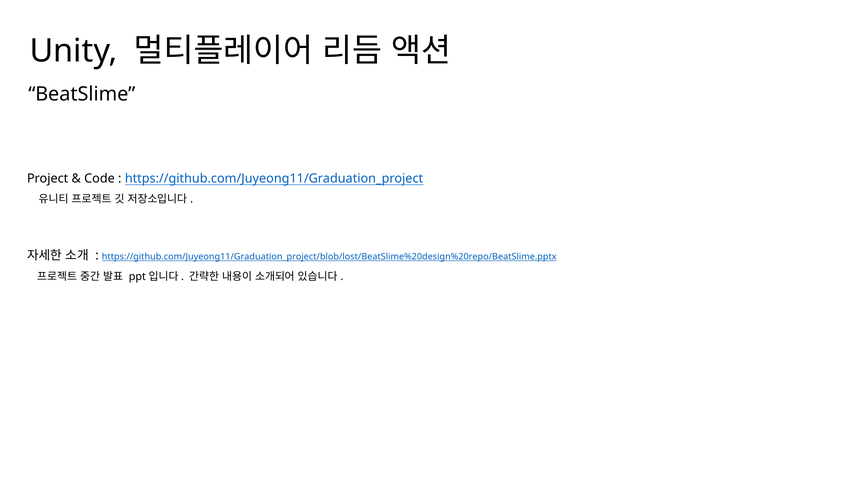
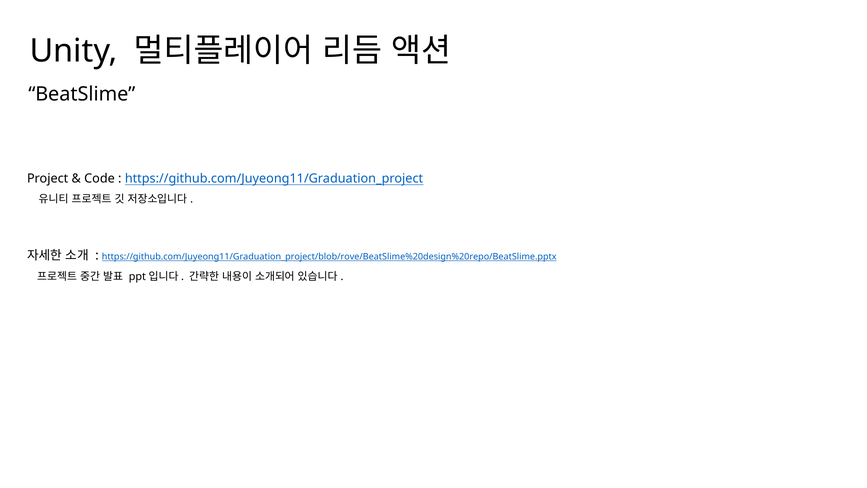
https://github.com/Juyeong11/Graduation_project/blob/lost/BeatSlime%20design%20repo/BeatSlime.pptx: https://github.com/Juyeong11/Graduation_project/blob/lost/BeatSlime%20design%20repo/BeatSlime.pptx -> https://github.com/Juyeong11/Graduation_project/blob/rove/BeatSlime%20design%20repo/BeatSlime.pptx (329, 257)
